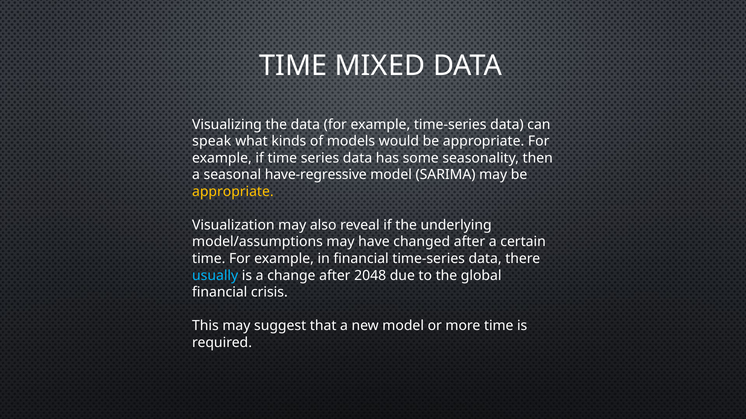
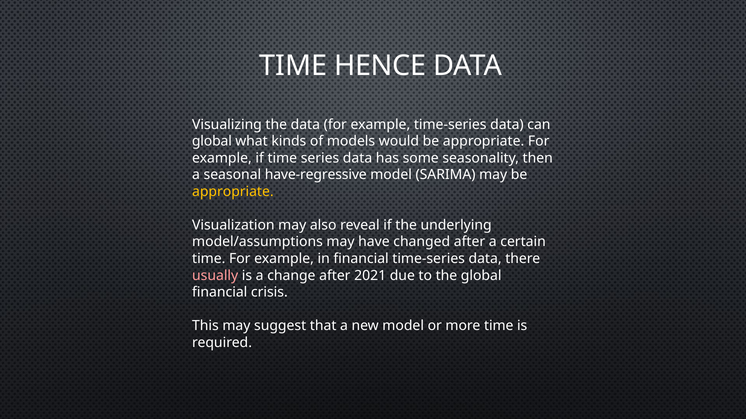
MIXED: MIXED -> HENCE (380, 66)
speak: speak -> global (212, 142)
usually colour: light blue -> pink (215, 276)
2048: 2048 -> 2021 (370, 276)
